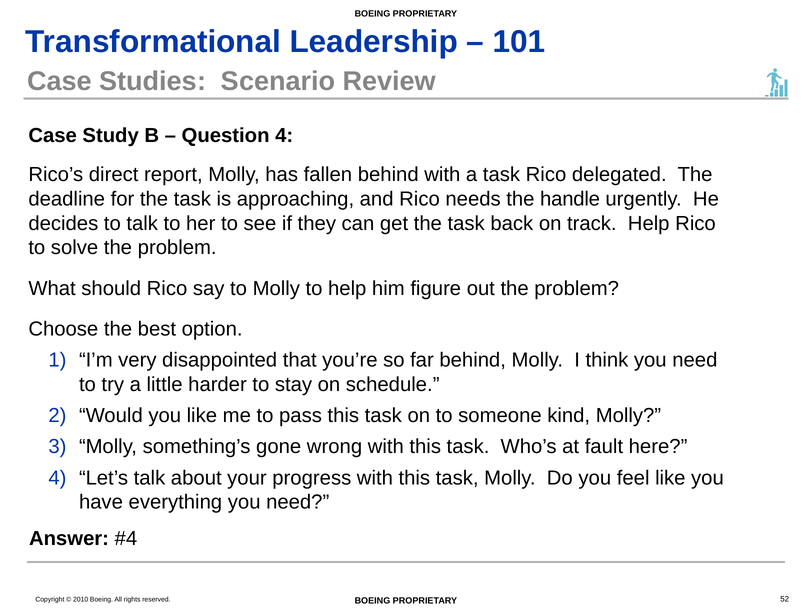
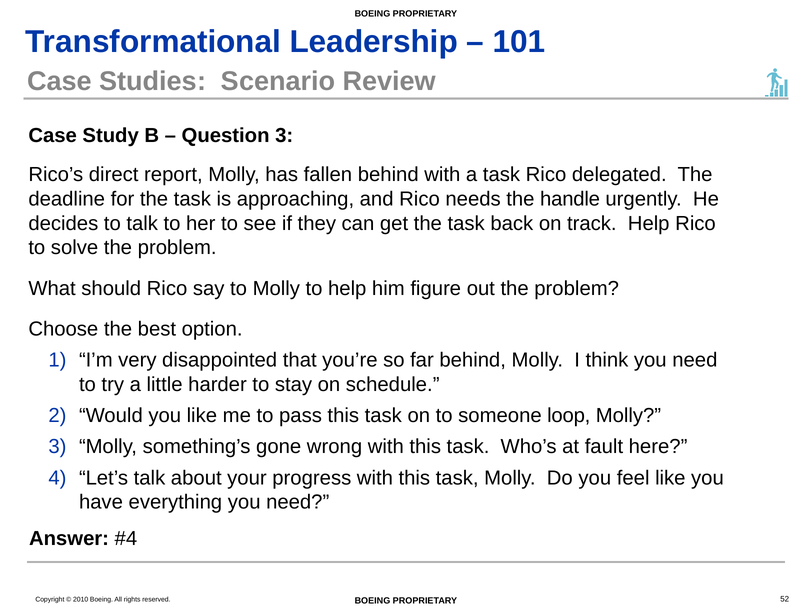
Question 4: 4 -> 3 (284, 135)
kind: kind -> loop (569, 416)
